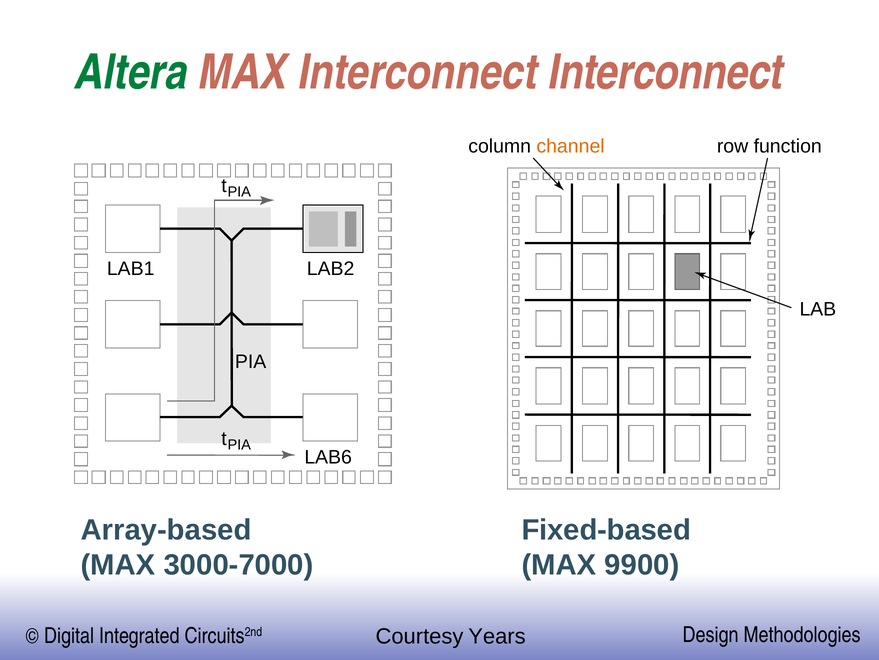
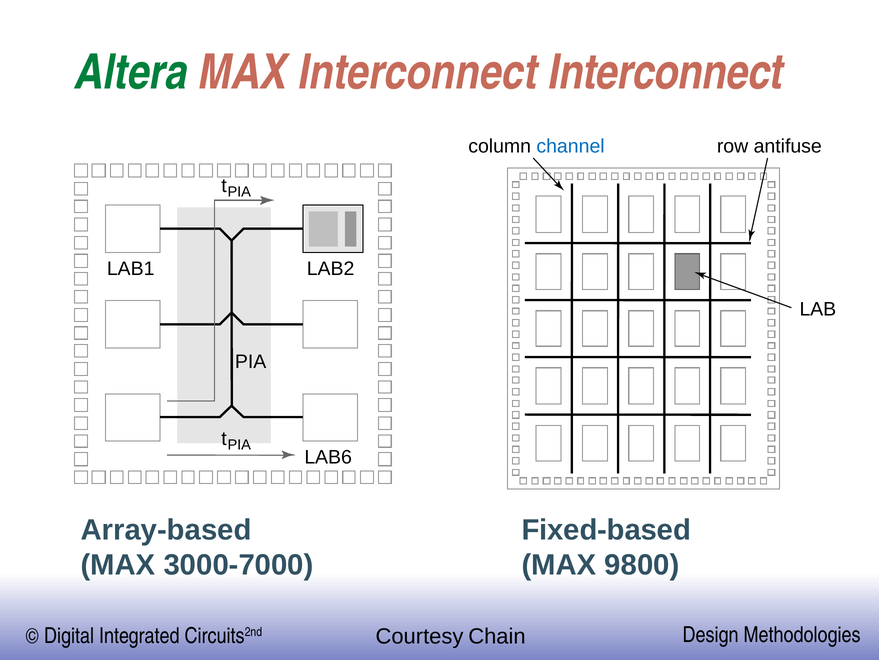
channel colour: orange -> blue (571, 146)
function: function -> antifuse (788, 146)
9900: 9900 -> 9800 (642, 565)
Years: Years -> Chain (497, 636)
